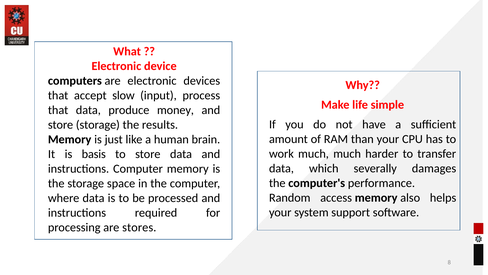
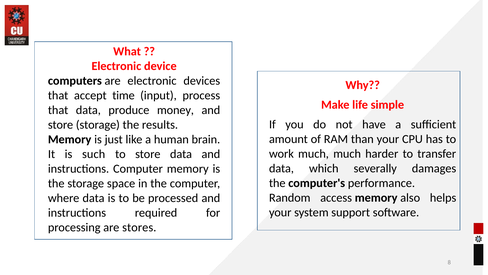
slow: slow -> time (124, 95)
basis: basis -> such (94, 154)
